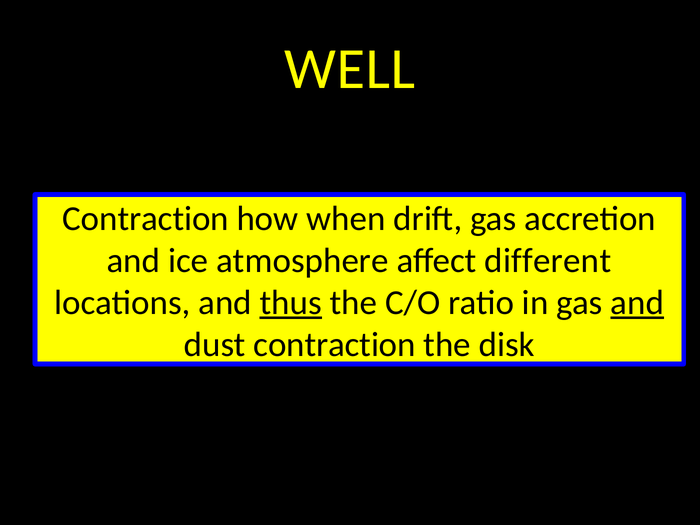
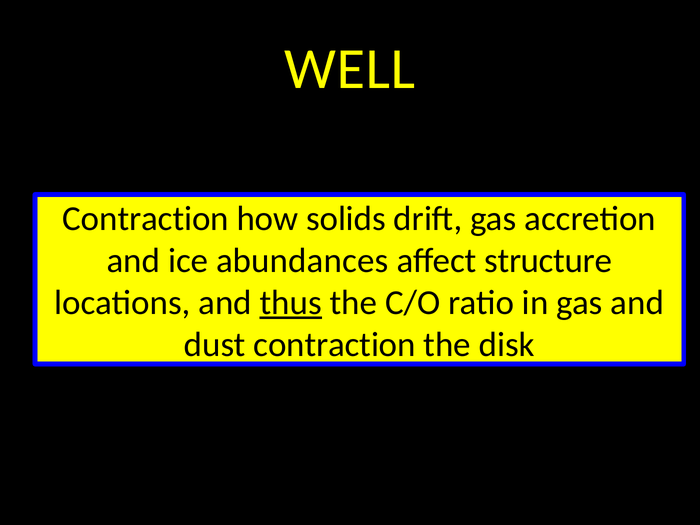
when: when -> solids (346, 219)
atmosphere: atmosphere -> abundances (302, 261)
different: different -> structure (548, 261)
and underline: present -> none (637, 303)
